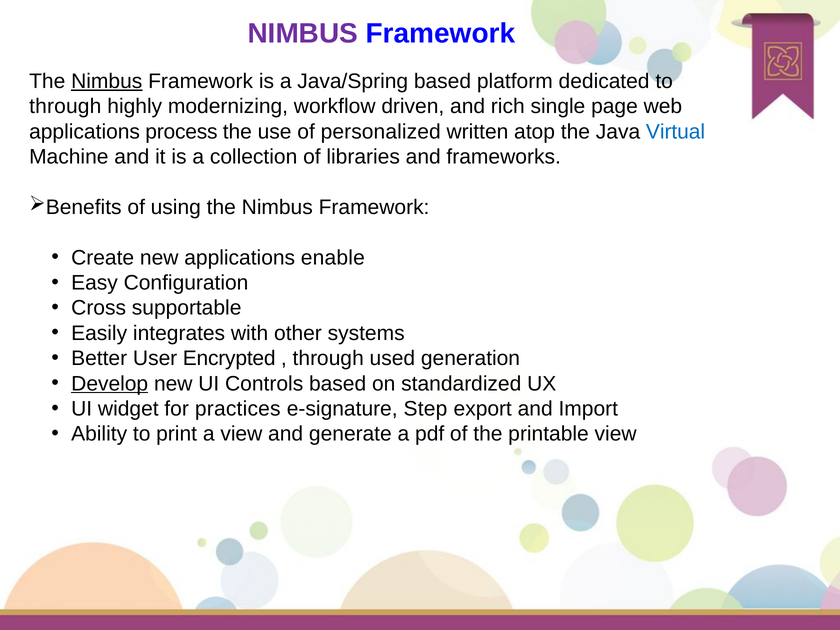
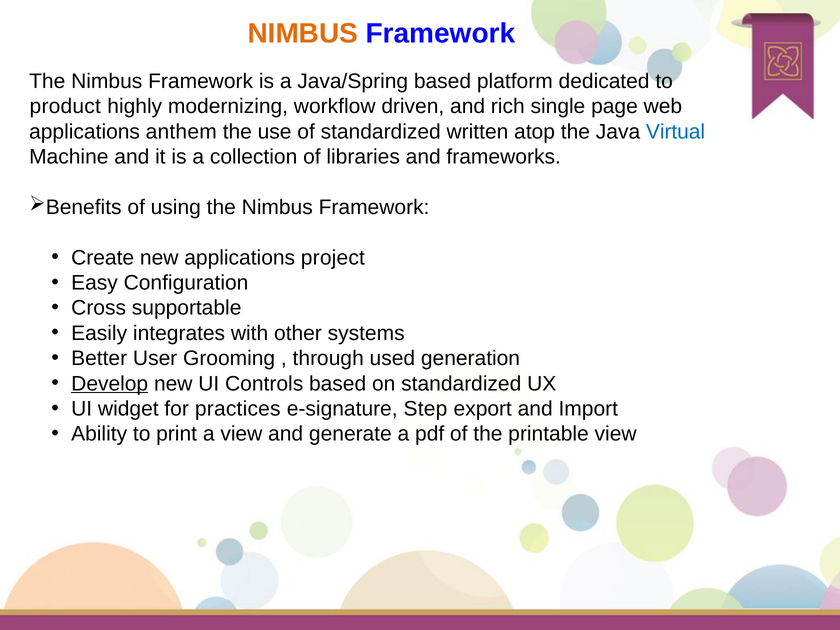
NIMBUS colour: purple -> orange (303, 33)
Nimbus underline: present -> none (107, 81)
through: through -> product (65, 106)
process: process -> anthem (181, 132)
of personalized: personalized -> standardized (381, 132)
enable: enable -> project (333, 258)
Encrypted: Encrypted -> Grooming (229, 358)
